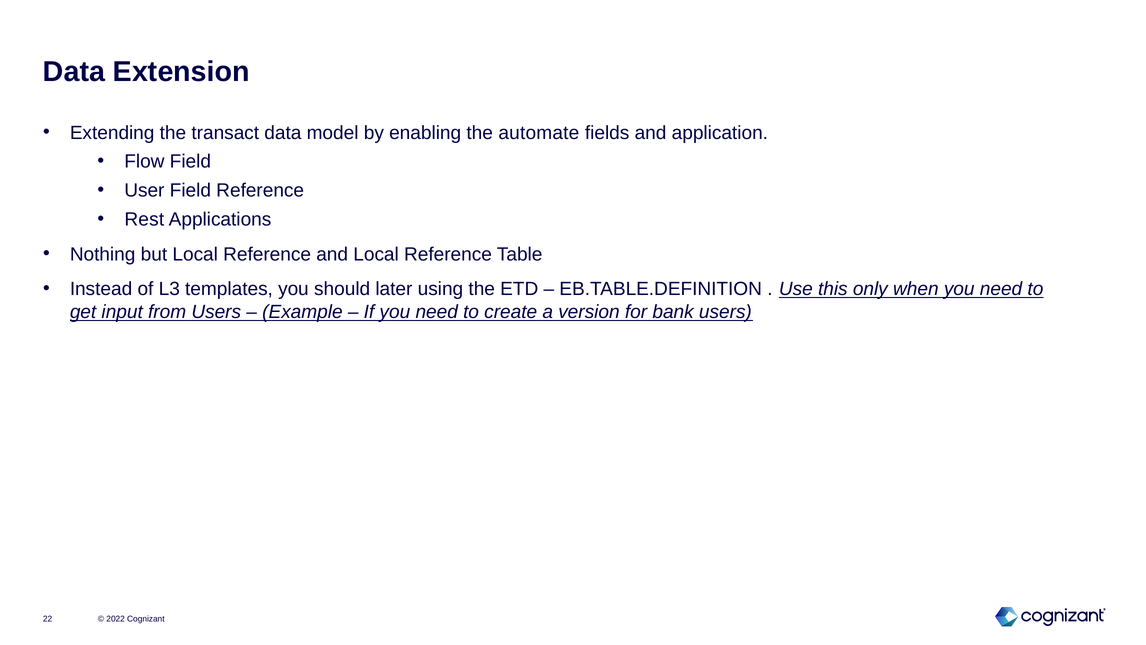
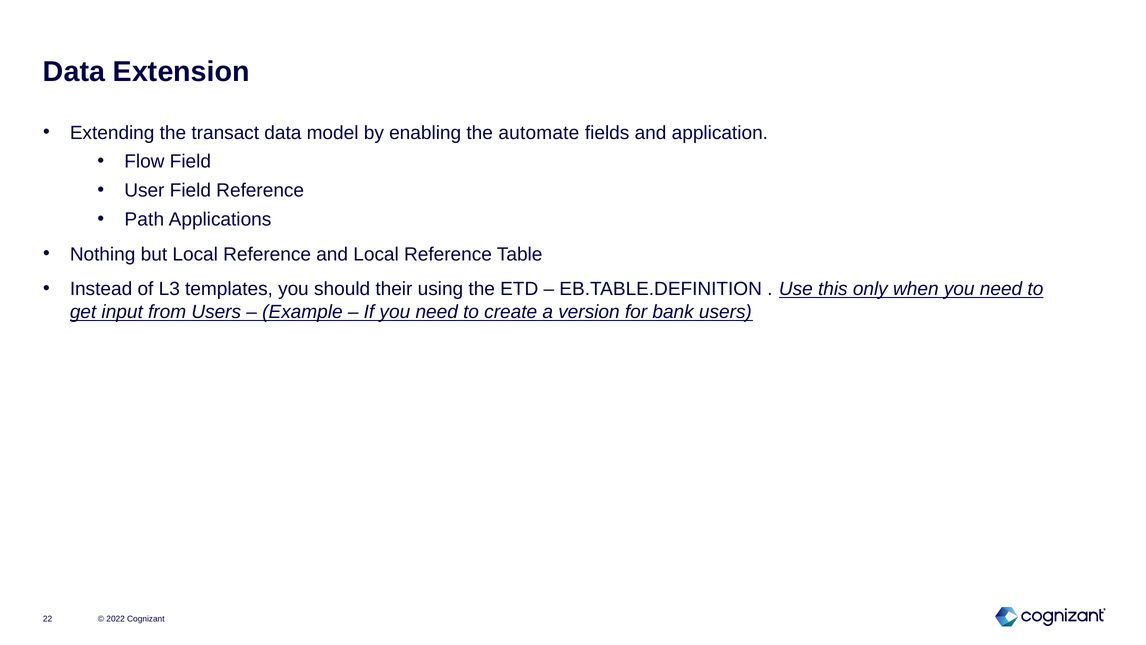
Rest: Rest -> Path (144, 219)
later: later -> their (394, 289)
